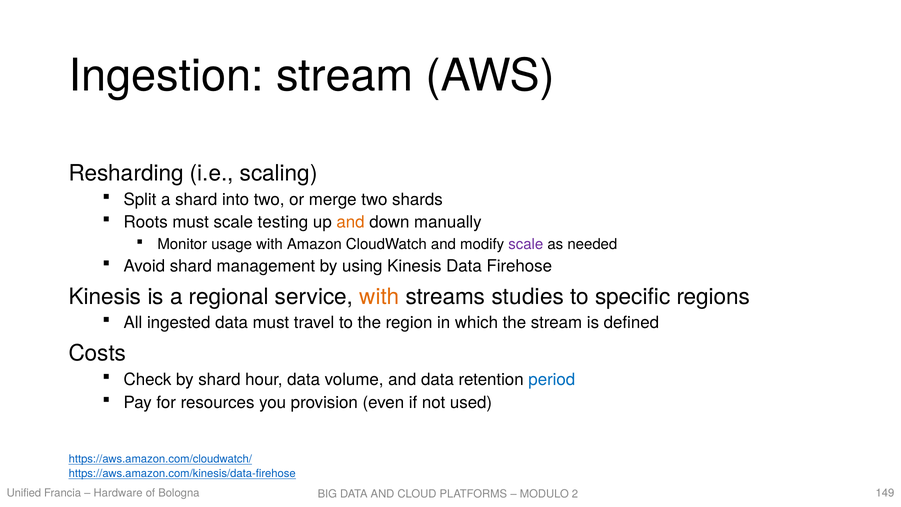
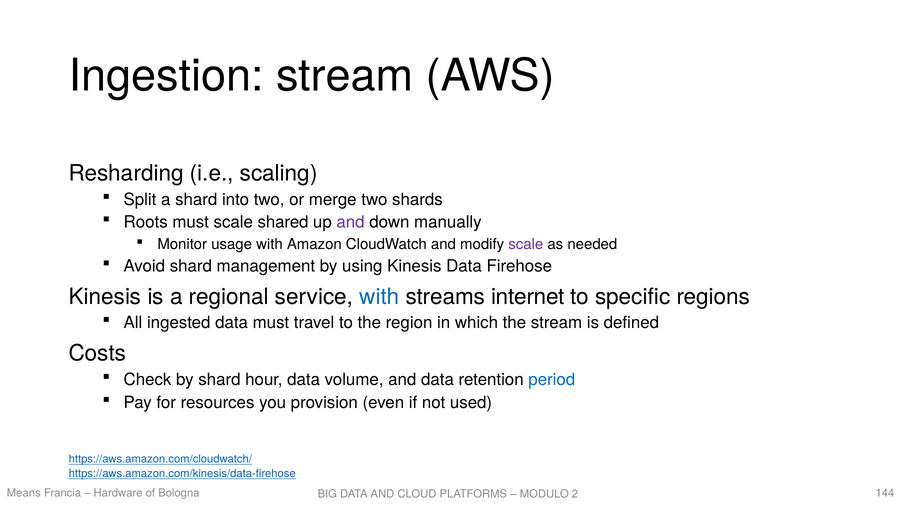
testing: testing -> shared (283, 222)
and colour: orange -> purple (351, 222)
with colour: orange -> blue (379, 297)
studies: studies -> internet (528, 297)
Unified: Unified -> Means (24, 493)
149: 149 -> 144 (885, 493)
